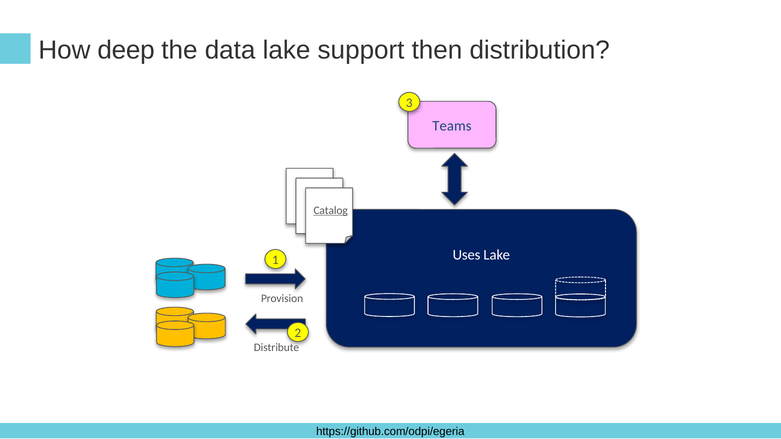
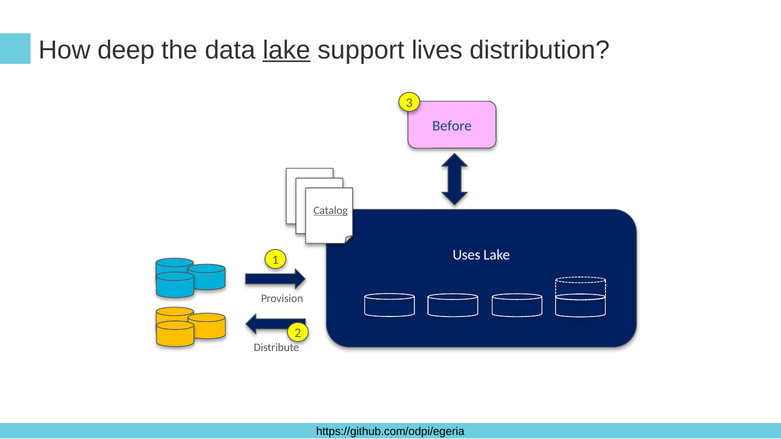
lake underline: none -> present (287, 50)
then: then -> lives (437, 50)
Teams: Teams -> Before (452, 126)
